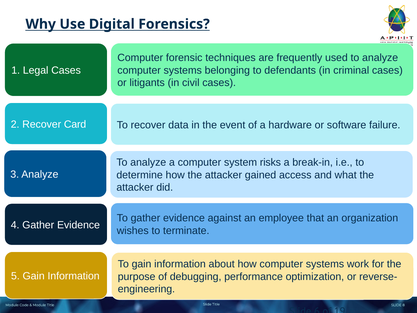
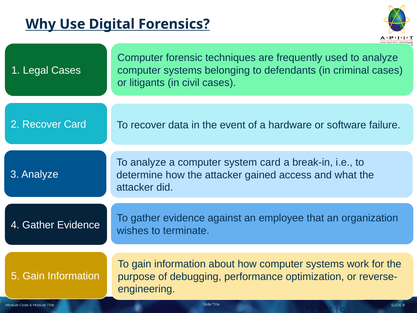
system risks: risks -> card (270, 162)
